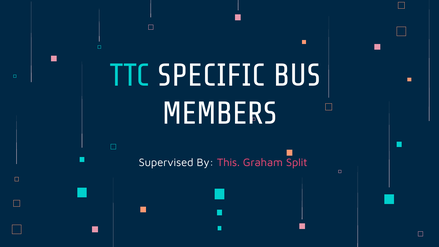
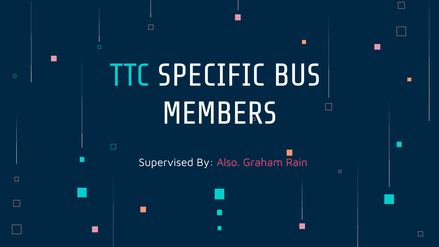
This: This -> Also (228, 162)
Split: Split -> Rain (297, 162)
